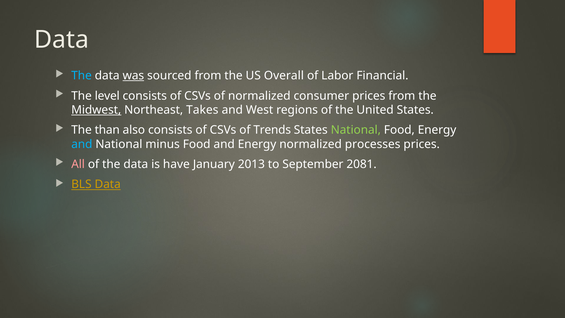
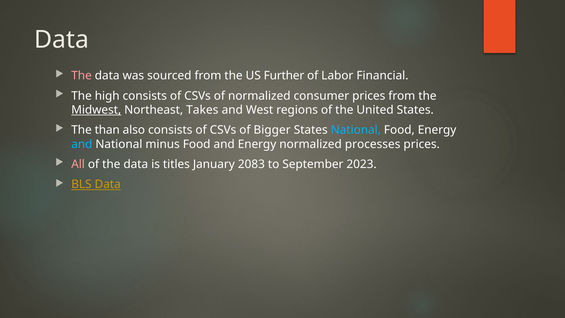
The colour: light blue -> pink (82, 76)
was underline: present -> none (133, 76)
Overall: Overall -> Further (284, 76)
level: level -> high (107, 96)
Trends: Trends -> Bigger (272, 130)
National colour: light green -> light blue (356, 130)
have: have -> titles (176, 164)
2013: 2013 -> 2083 (251, 164)
2081: 2081 -> 2023 (362, 164)
